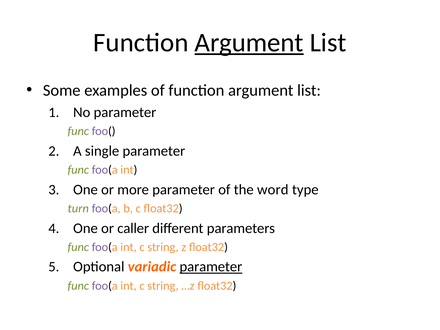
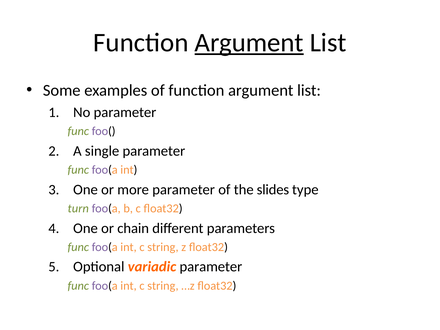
word: word -> slides (273, 190)
caller: caller -> chain (133, 228)
parameter underline: present -> none (211, 267)
